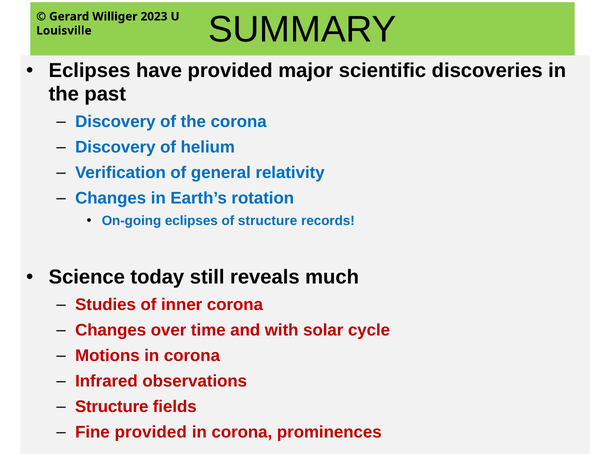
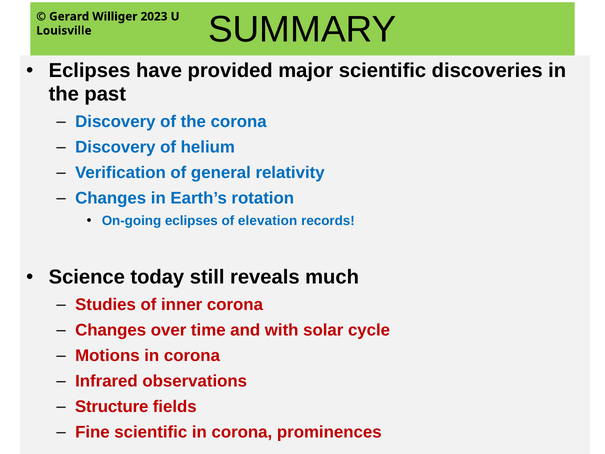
of structure: structure -> elevation (268, 220)
Fine provided: provided -> scientific (151, 432)
